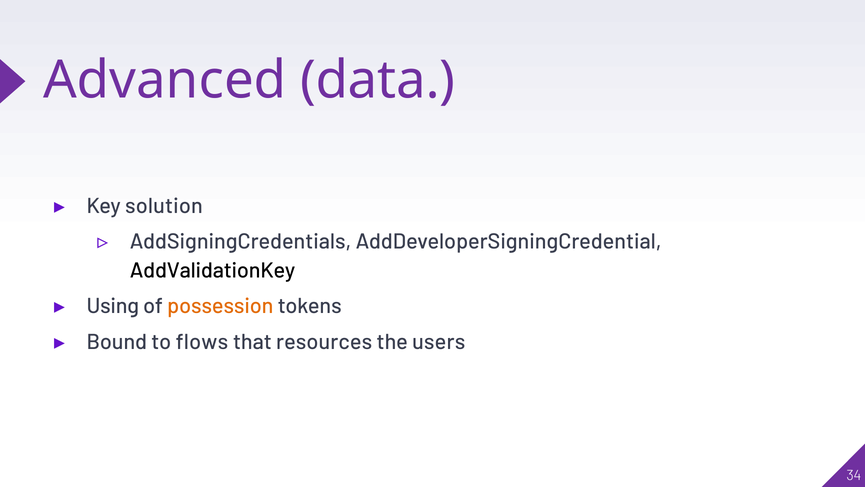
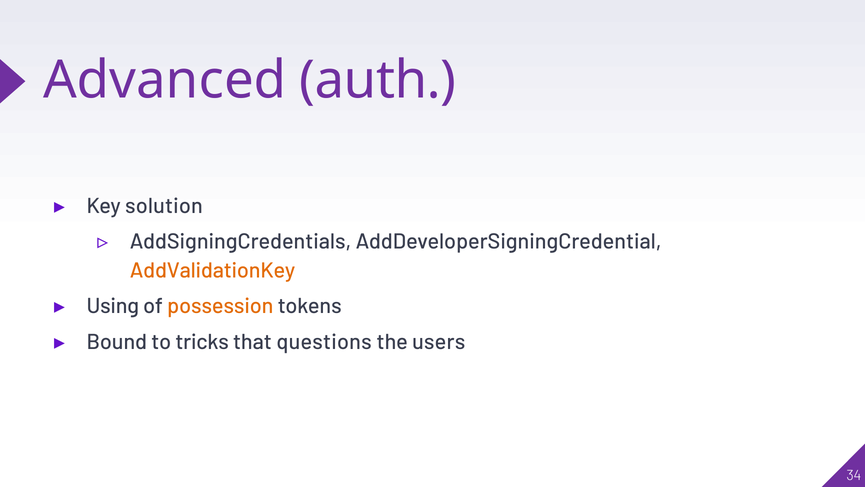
data: data -> auth (378, 80)
AddValidationKey colour: black -> orange (213, 270)
flows: flows -> tricks (202, 342)
resources: resources -> questions (324, 342)
